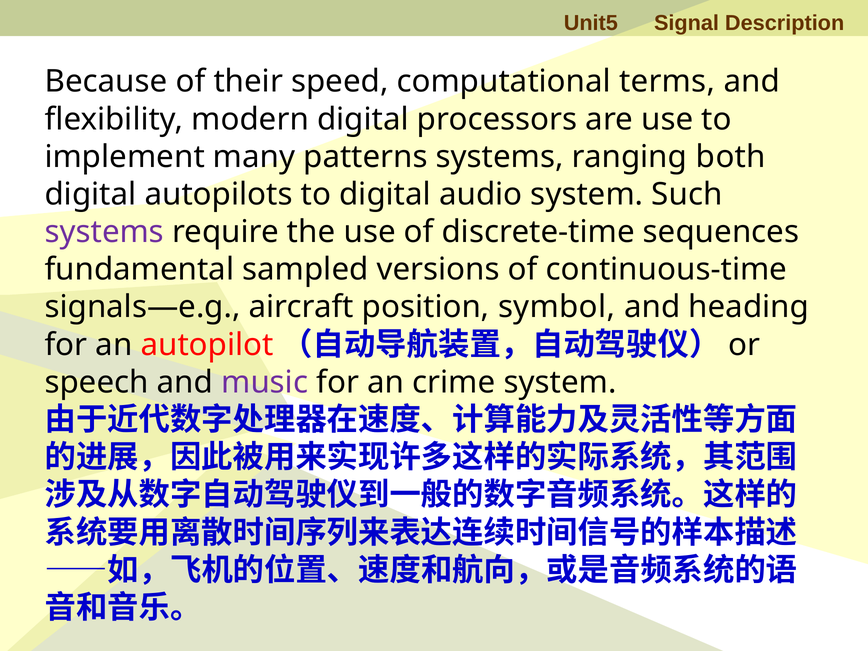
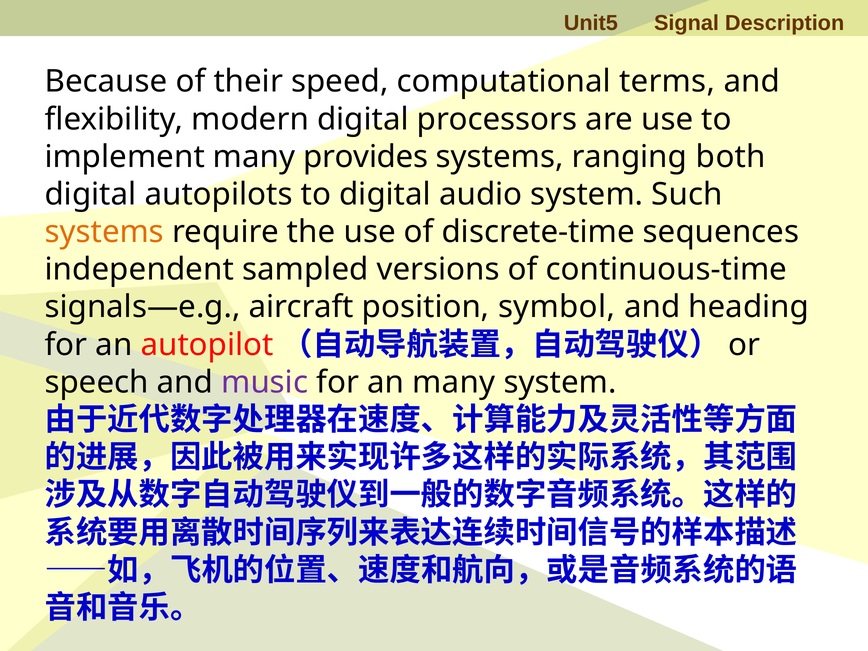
patterns: patterns -> provides (366, 157)
systems colour: purple -> orange (104, 232)
fundamental: fundamental -> independent (139, 270)
an crime: crime -> many (454, 382)
